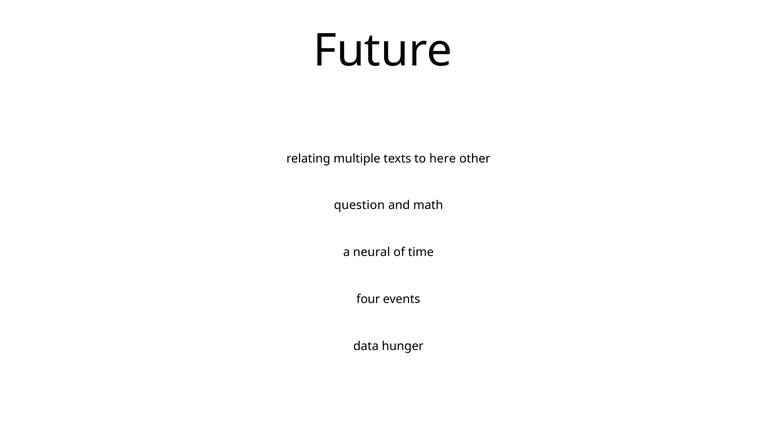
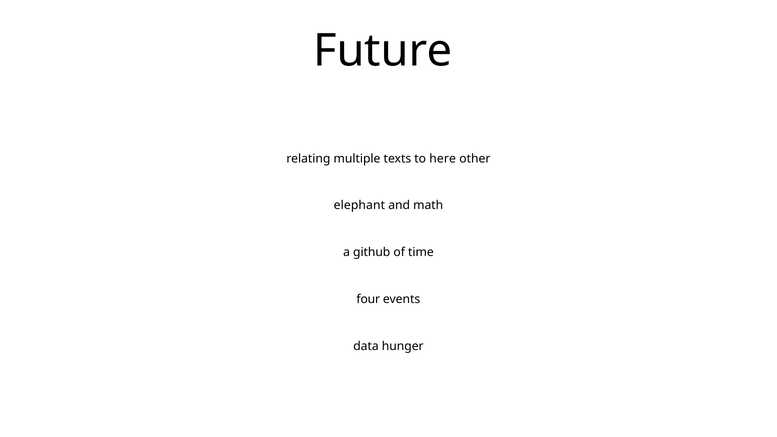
question: question -> elephant (359, 206)
neural: neural -> github (372, 252)
